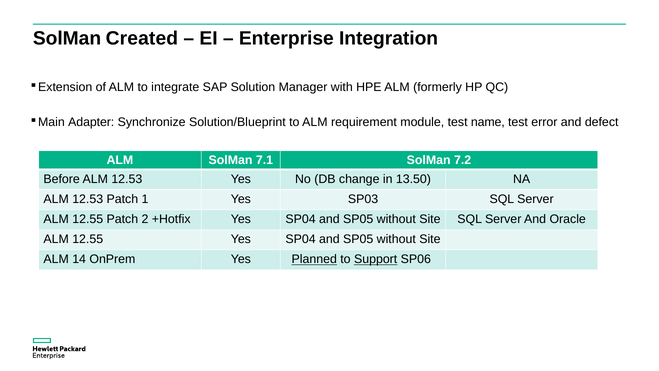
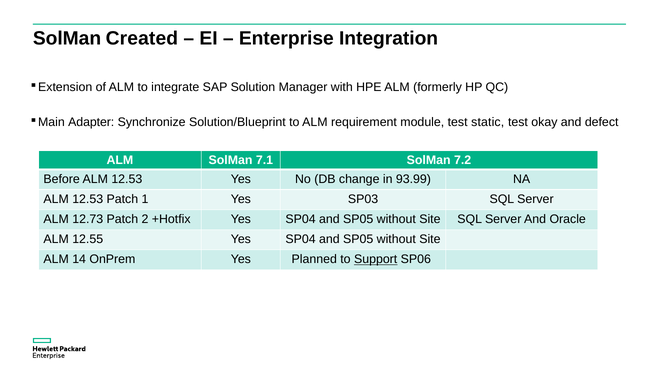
name: name -> static (488, 122)
error: error -> okay (544, 122)
13.50: 13.50 -> 93.99 (413, 179)
12.55: 12.55 -> 12.73 (88, 219)
Planned underline: present -> none (314, 259)
